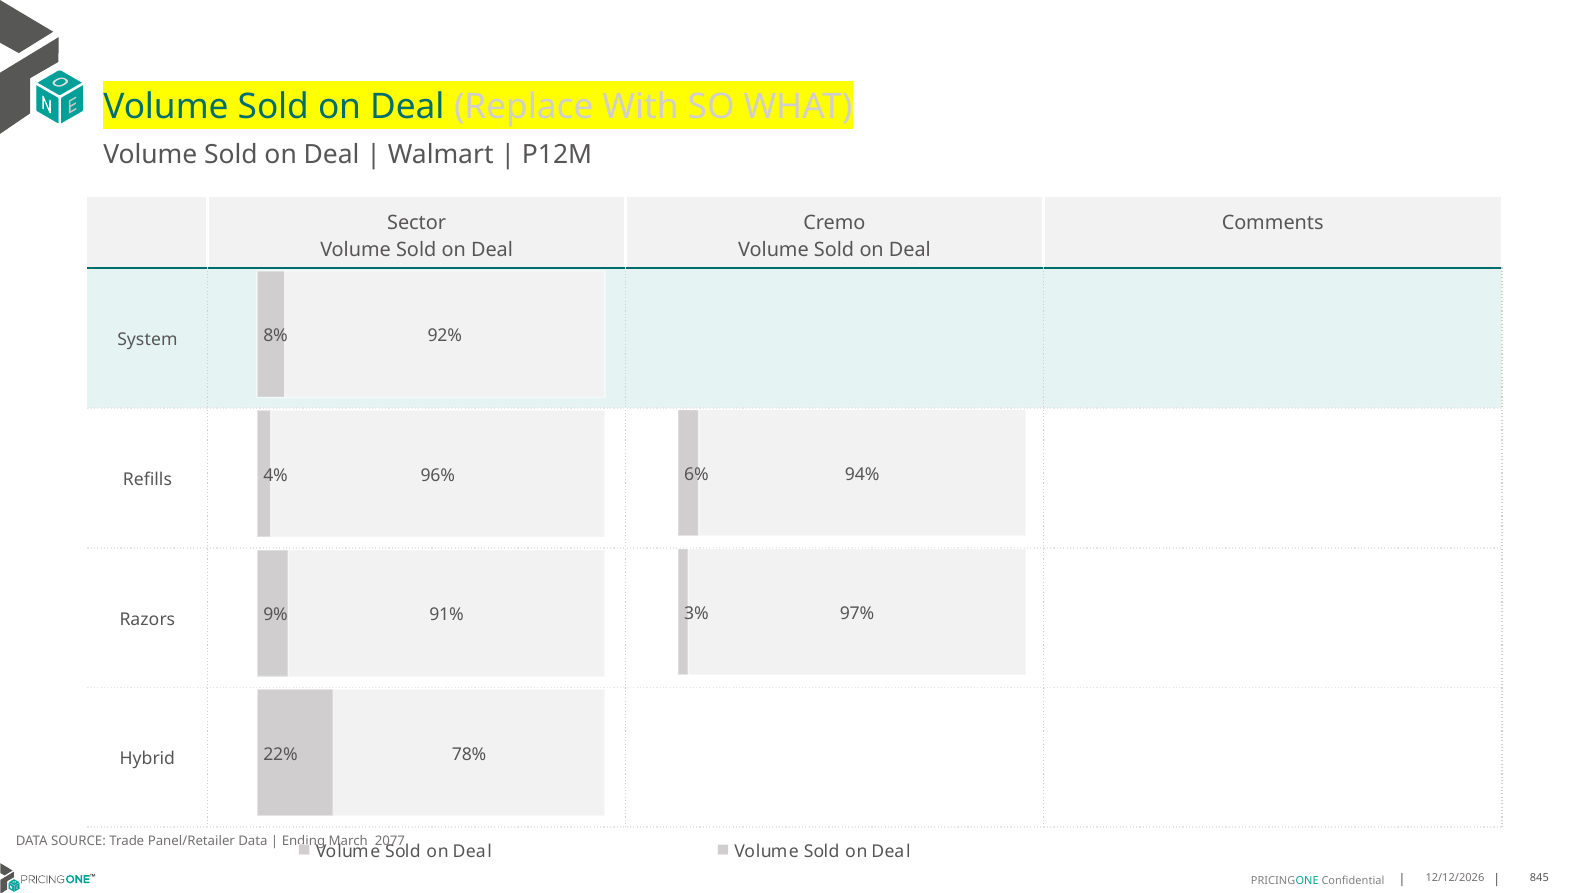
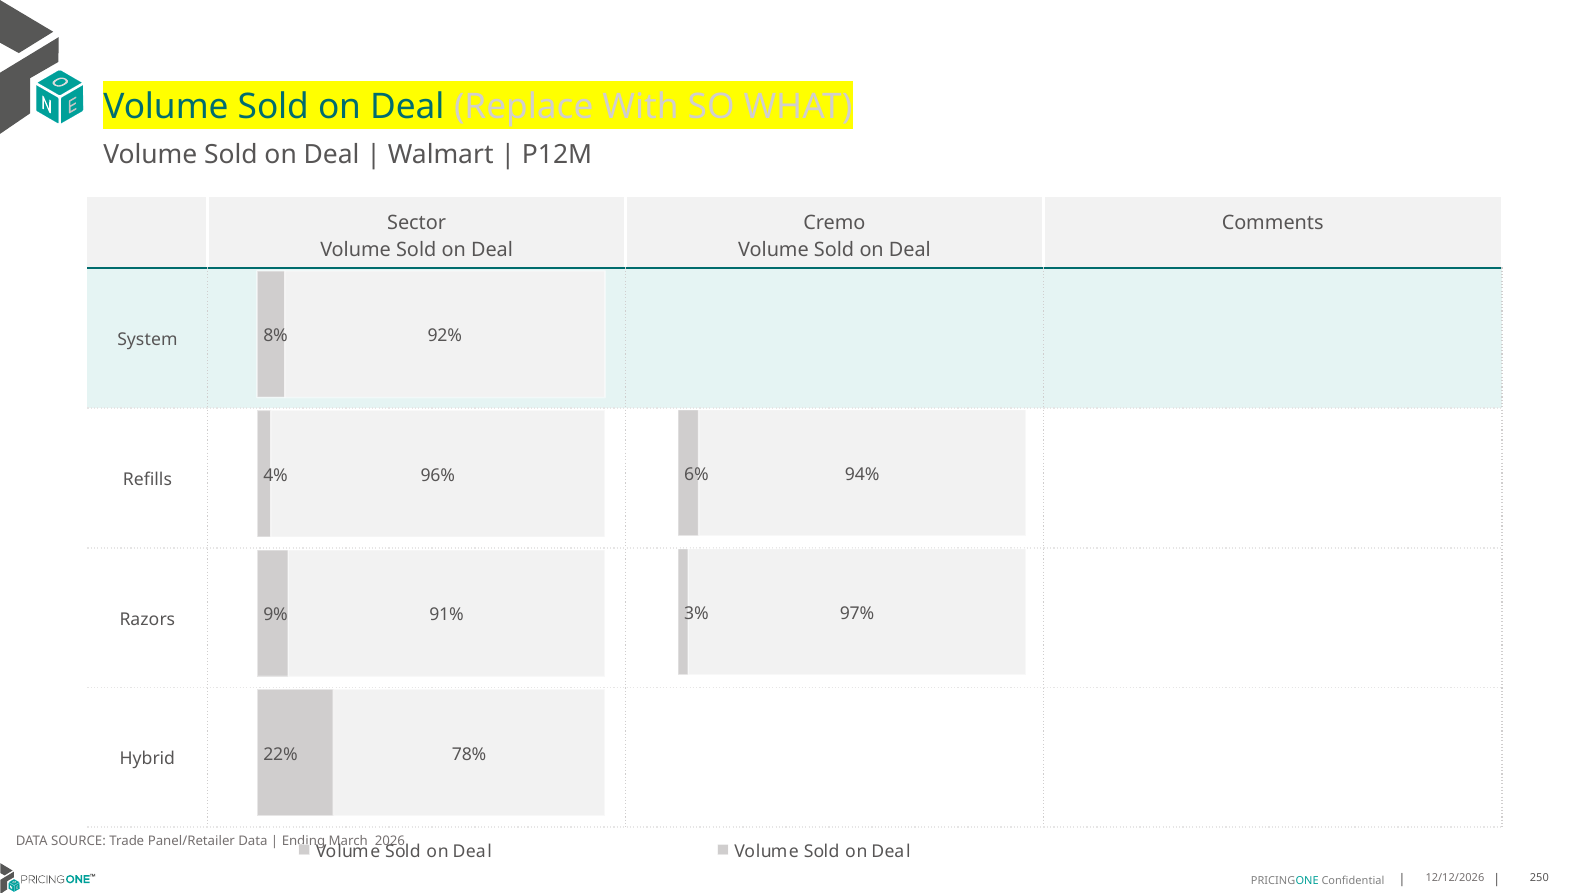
2077: 2077 -> 2026 (390, 841)
845: 845 -> 250 (1539, 878)
